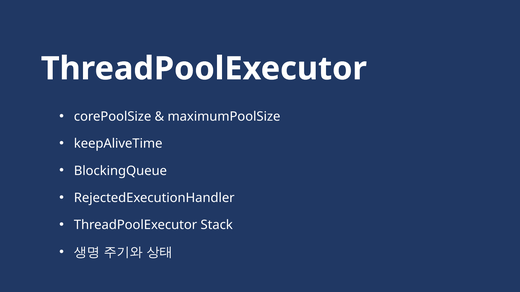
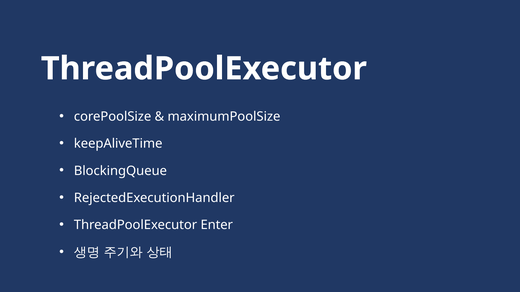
Stack: Stack -> Enter (217, 225)
